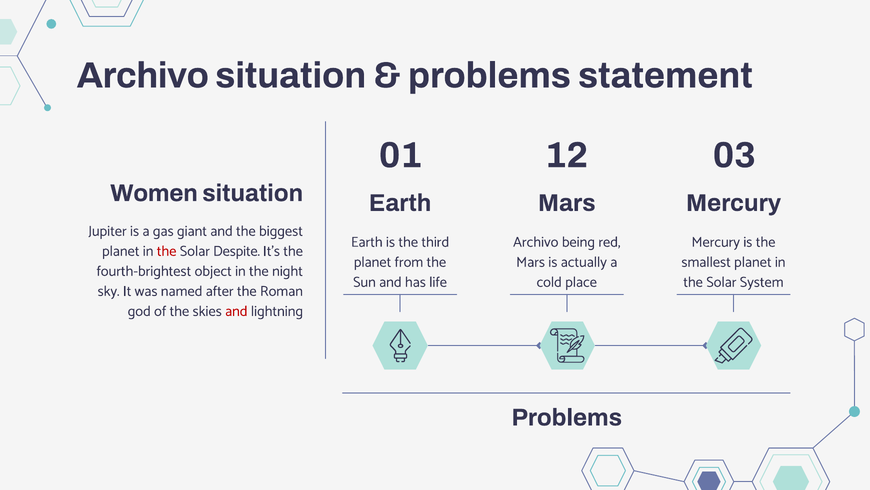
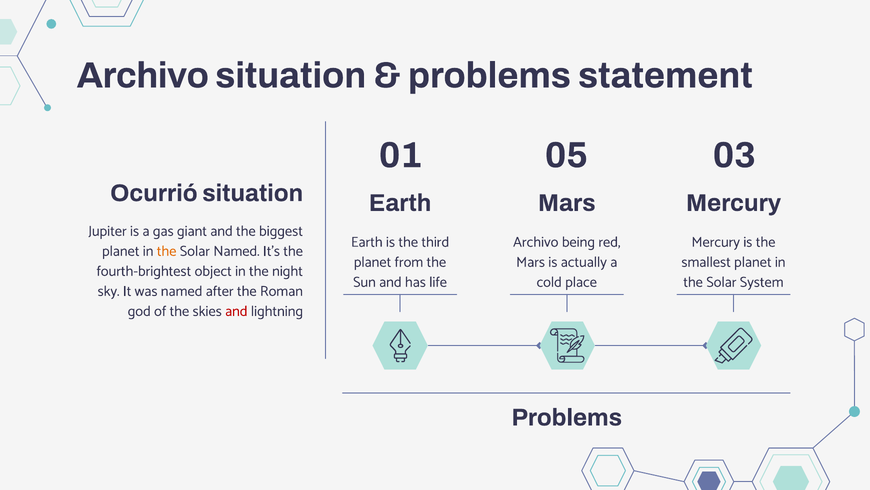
12: 12 -> 05 (566, 155)
Women: Women -> Ocurrió (154, 193)
the colour: red -> orange (167, 251)
Solar Despite: Despite -> Named (236, 251)
